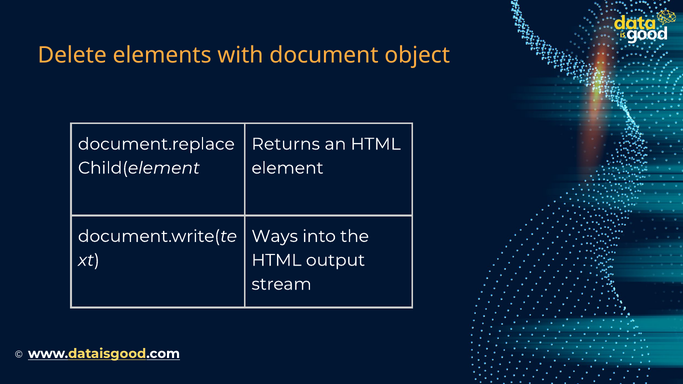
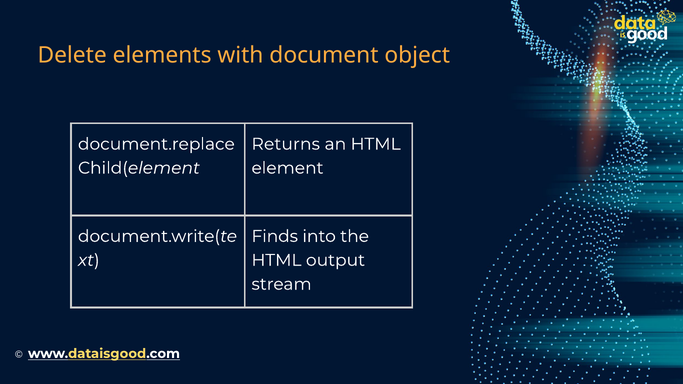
Ways: Ways -> Finds (275, 236)
